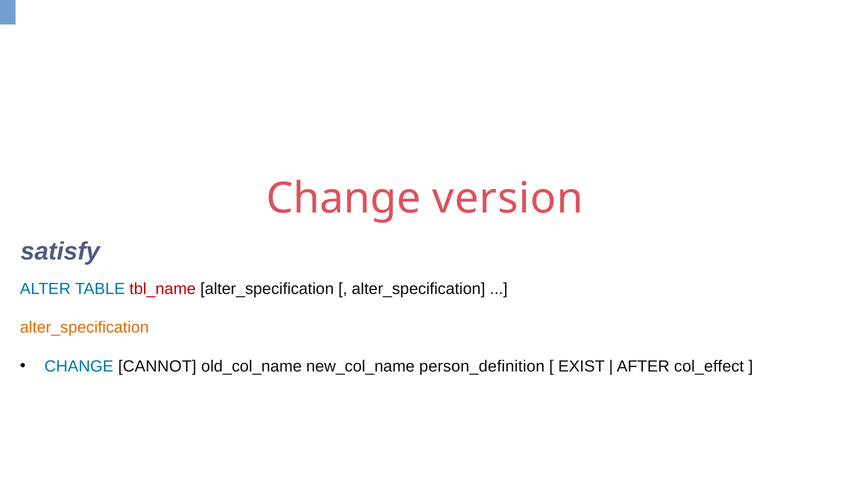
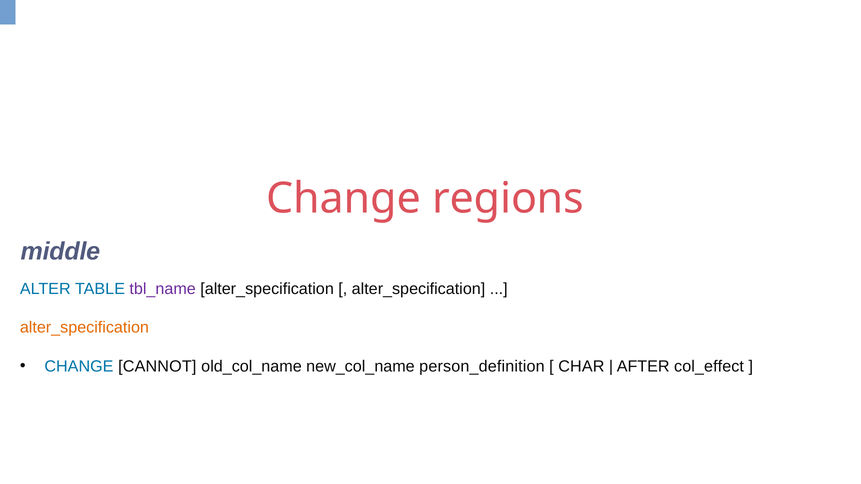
version: version -> regions (508, 199)
satisfy: satisfy -> middle (60, 251)
tbl_name colour: red -> purple (163, 289)
EXIST: EXIST -> CHAR (581, 367)
